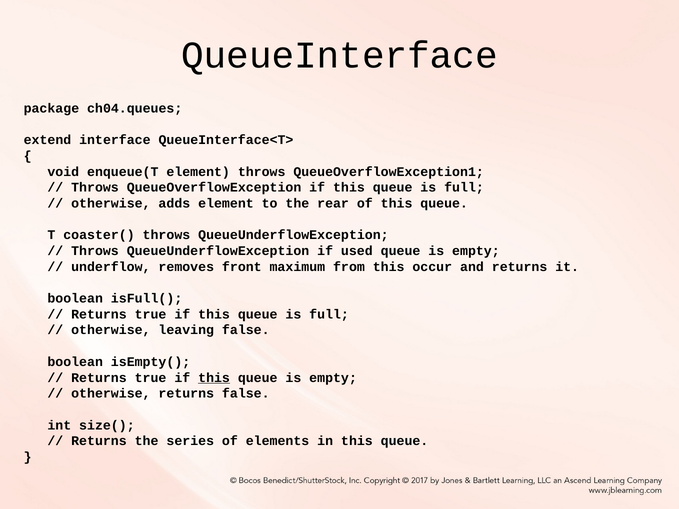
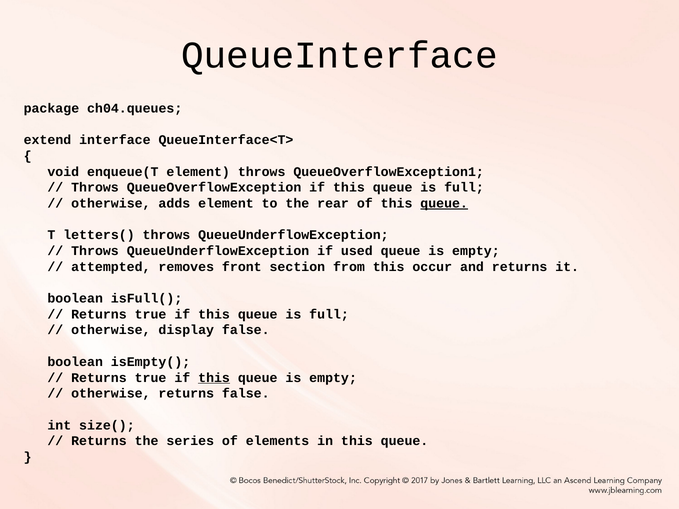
queue underline: none -> present (444, 203)
coaster(: coaster( -> letters( (99, 235)
underflow: underflow -> attempted (111, 267)
maximum: maximum -> section (297, 267)
leaving: leaving -> display (186, 330)
